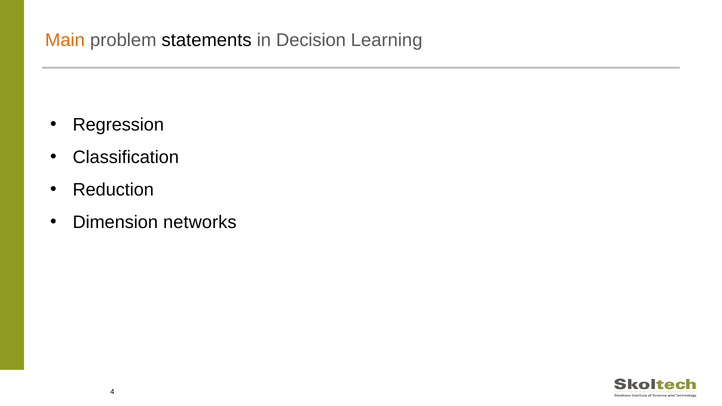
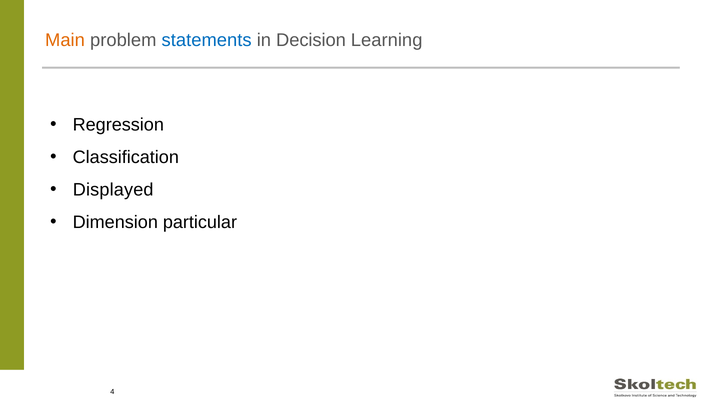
statements colour: black -> blue (207, 40)
Reduction: Reduction -> Displayed (113, 190)
networks: networks -> particular (200, 222)
